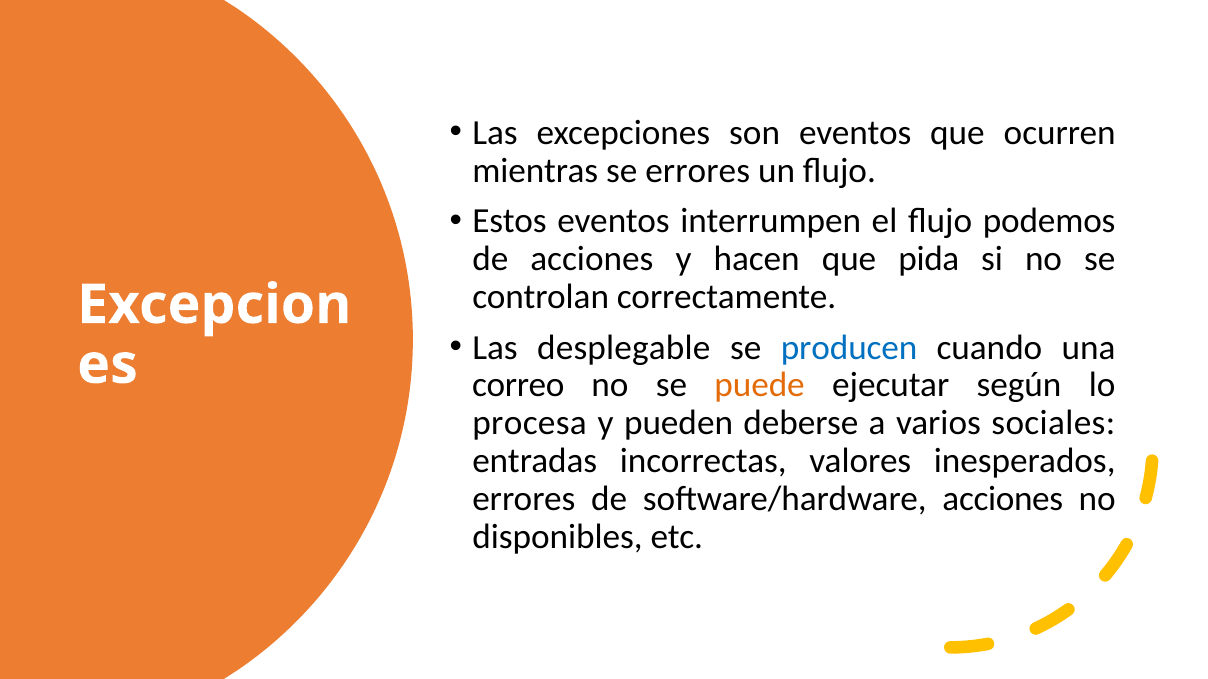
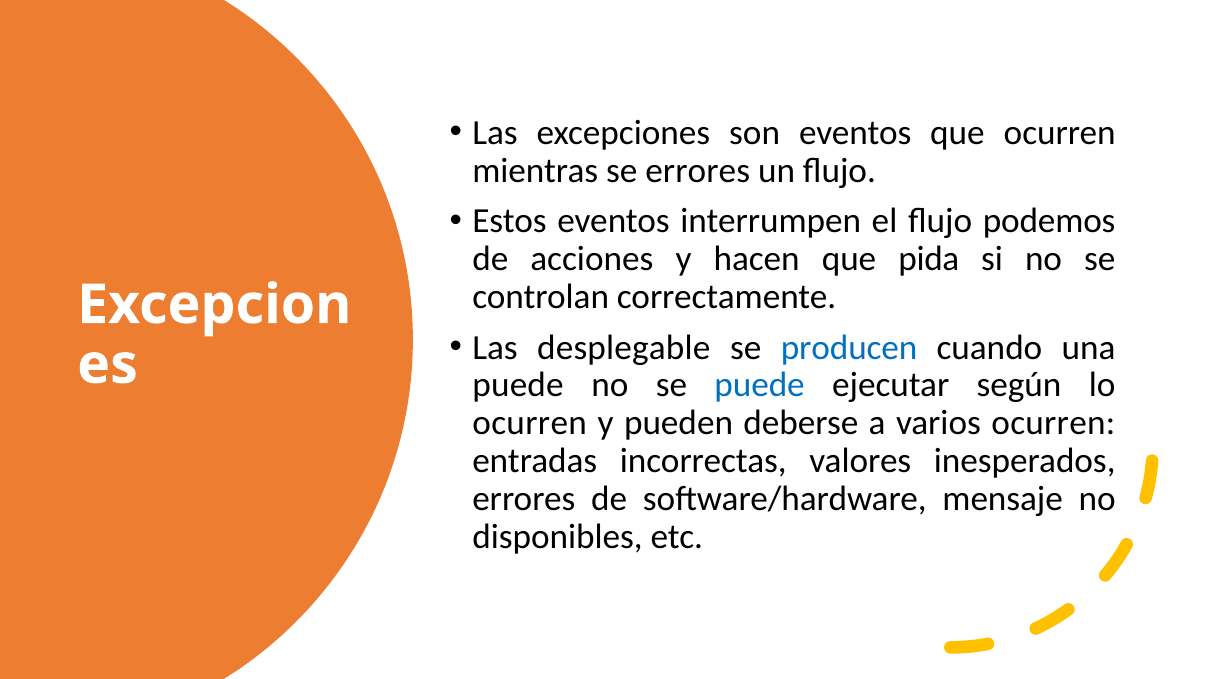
correo: correo -> puede (518, 386)
puede colour: orange -> blue (760, 386)
procesa: procesa -> ocurren (530, 424)
varios sociales: sociales -> ocurren (1053, 424)
software/hardware acciones: acciones -> mensaje (1003, 500)
